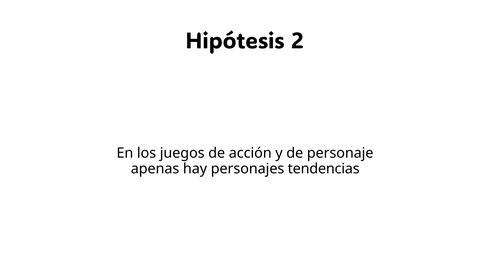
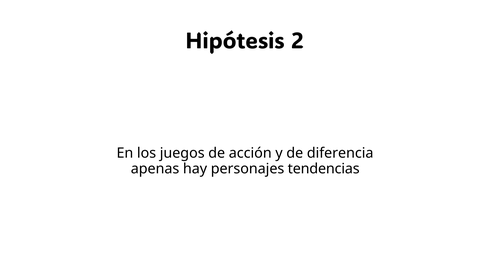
personaje: personaje -> diferencia (340, 153)
